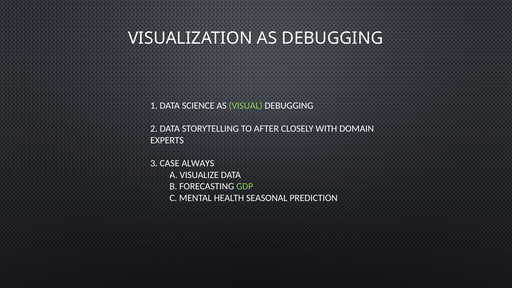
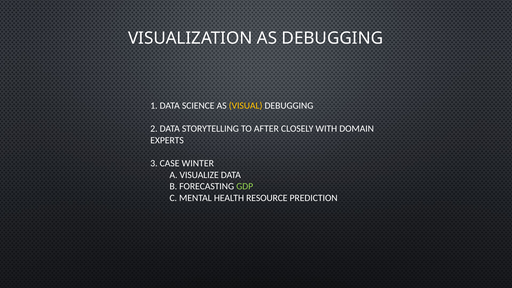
VISUAL colour: light green -> yellow (246, 106)
ALWAYS: ALWAYS -> WINTER (198, 163)
SEASONAL: SEASONAL -> RESOURCE (267, 198)
